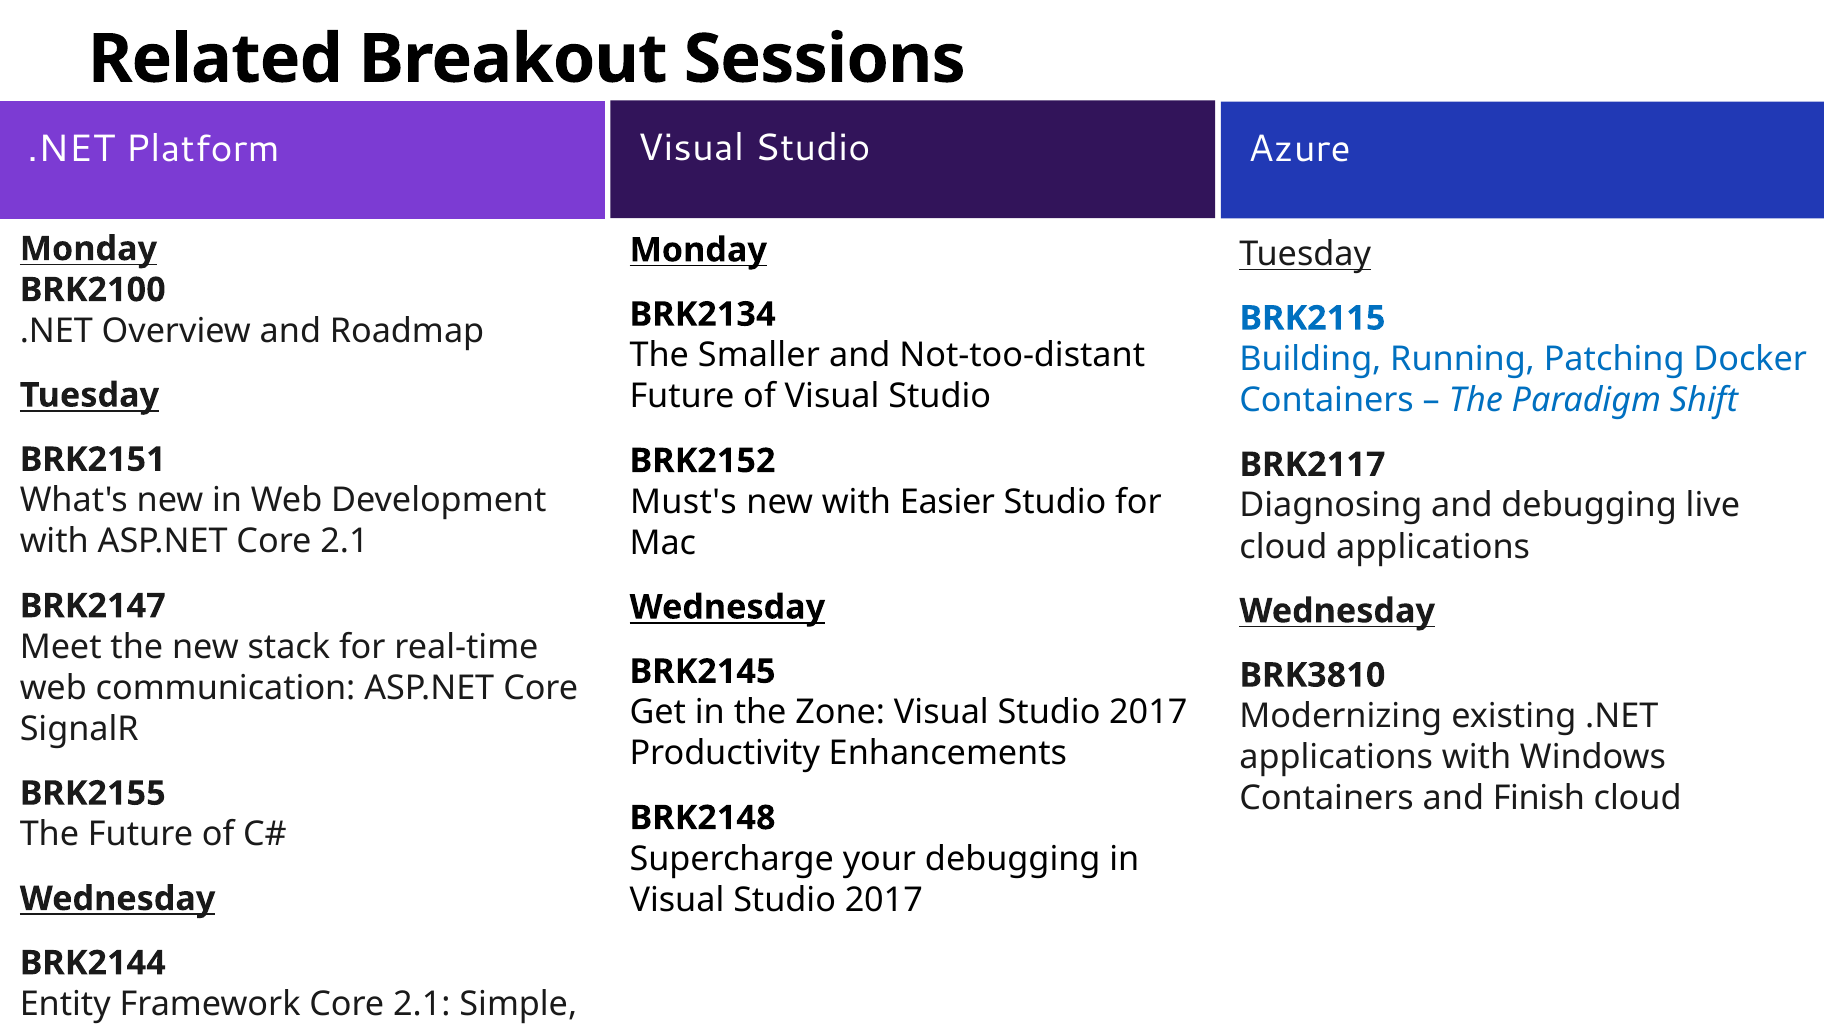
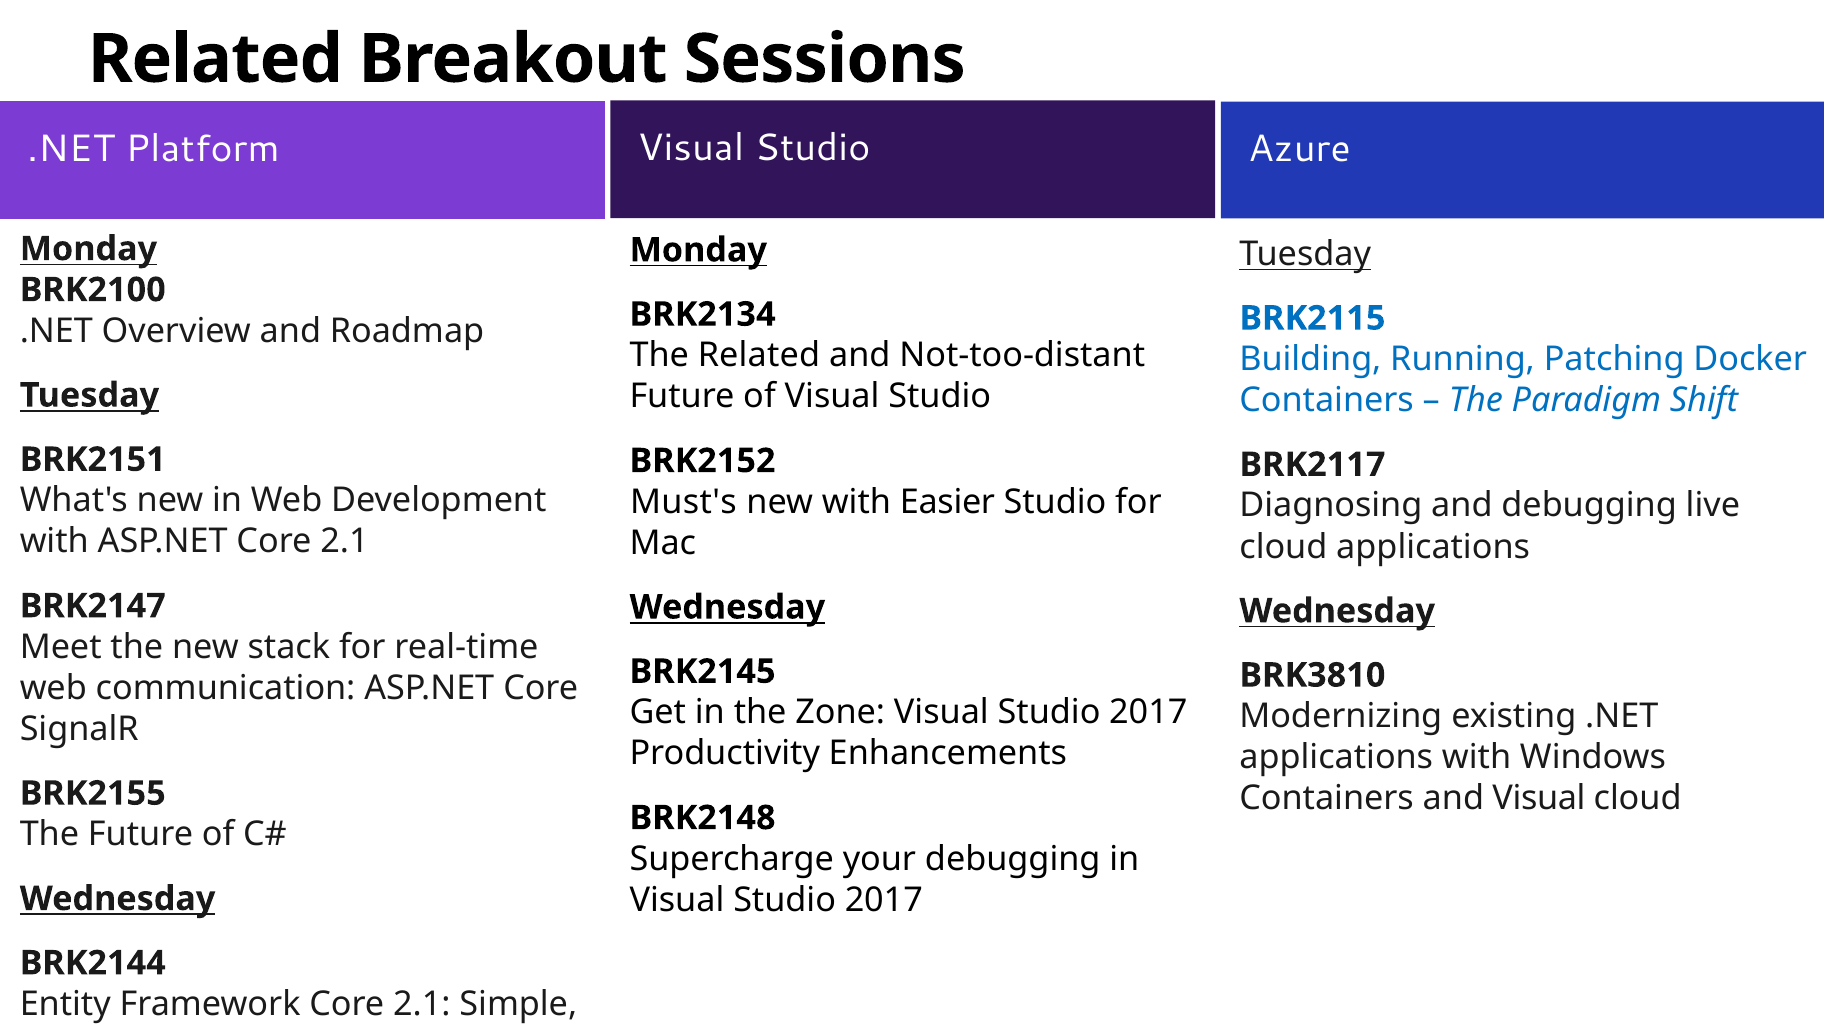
The Smaller: Smaller -> Related (759, 355)
and Finish: Finish -> Visual (1539, 798)
